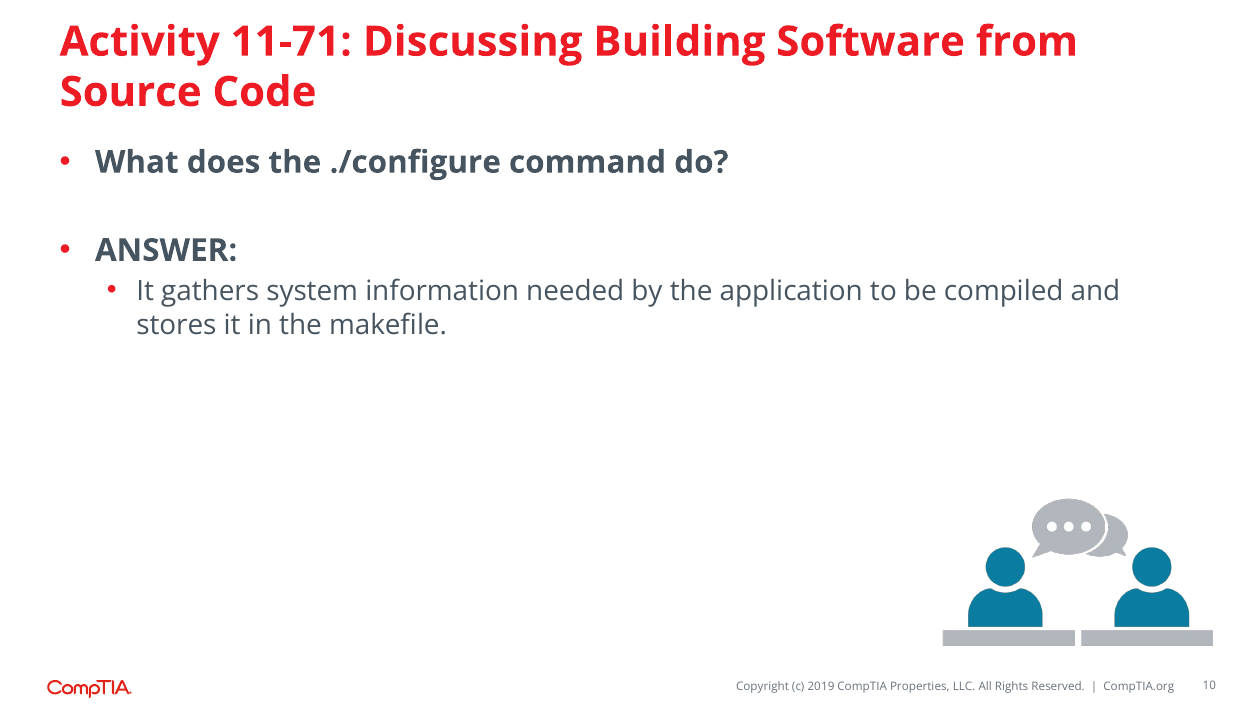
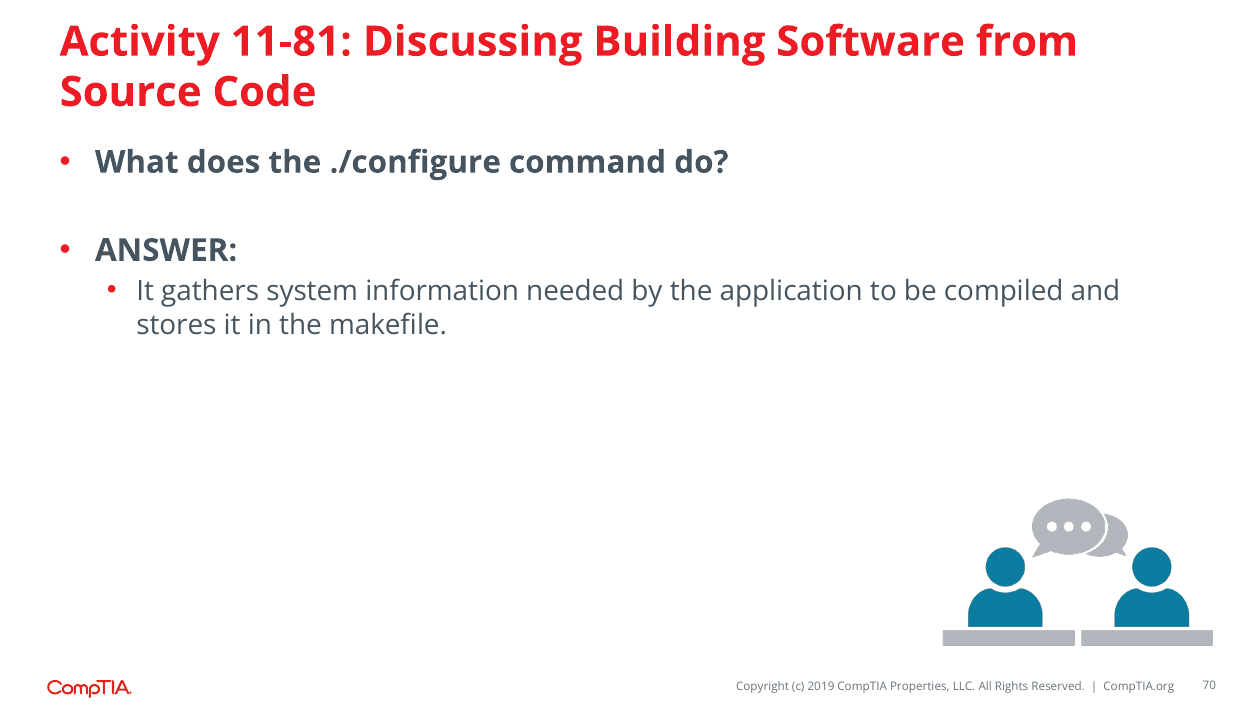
11-71: 11-71 -> 11-81 (291, 42)
10: 10 -> 70 (1209, 685)
